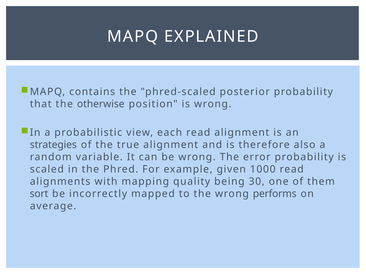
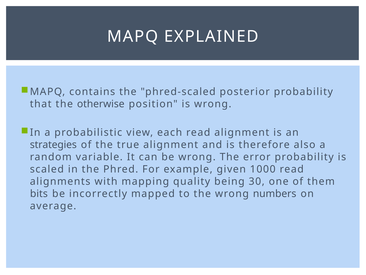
sort: sort -> bits (39, 193)
performs: performs -> numbers (275, 193)
